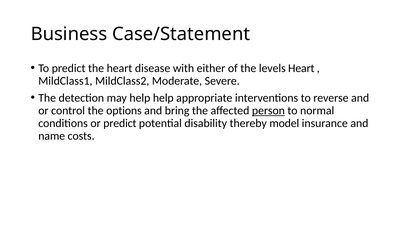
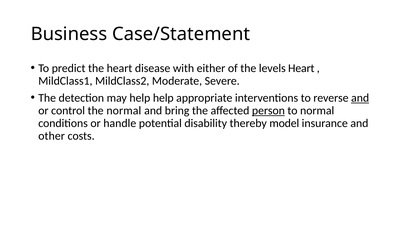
and underline: none -> present (360, 98)
the options: options -> normal (124, 110)
or predict: predict -> handle (120, 123)
name: name -> other (52, 136)
